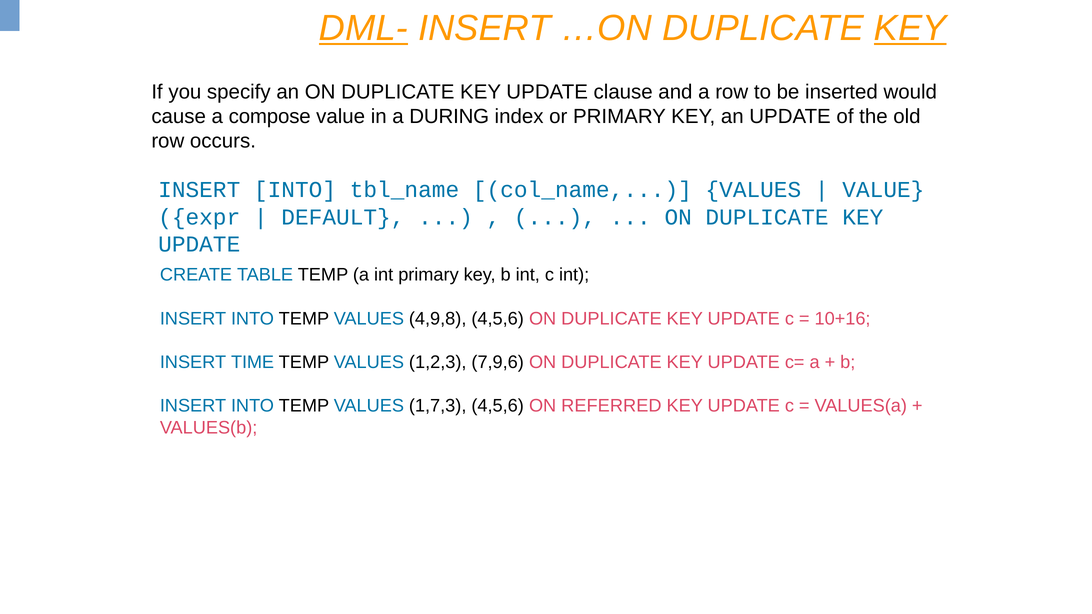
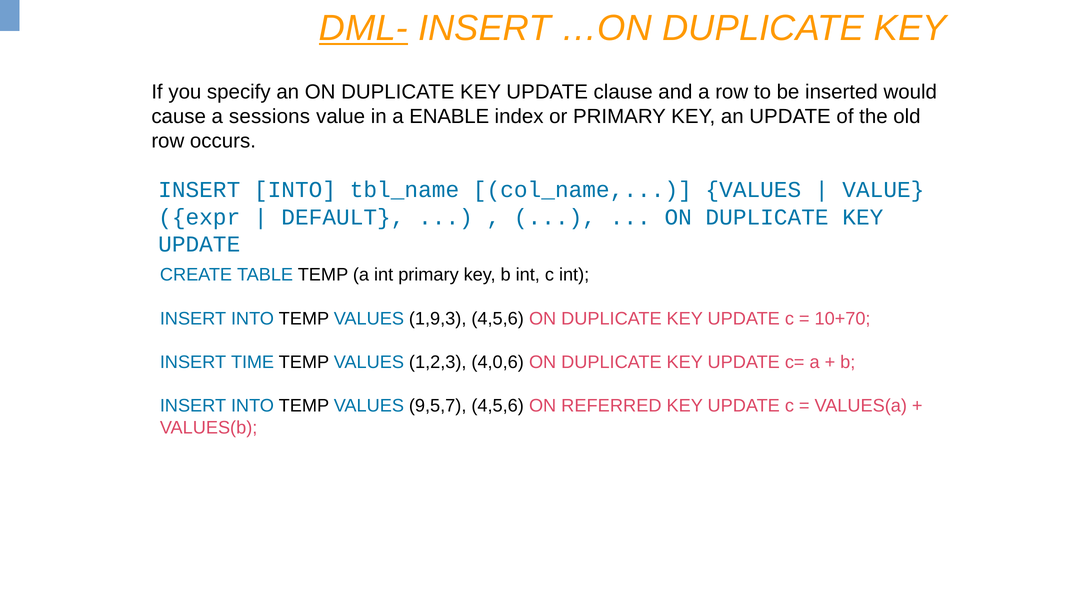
KEY underline: present -> none (910, 28)
compose: compose -> sessions (270, 117)
DURING: DURING -> ENABLE (449, 117)
4,9,8: 4,9,8 -> 1,9,3 (438, 319)
10+16: 10+16 -> 10+70 (843, 319)
7,9,6: 7,9,6 -> 4,0,6 (498, 362)
1,7,3: 1,7,3 -> 9,5,7 (438, 406)
